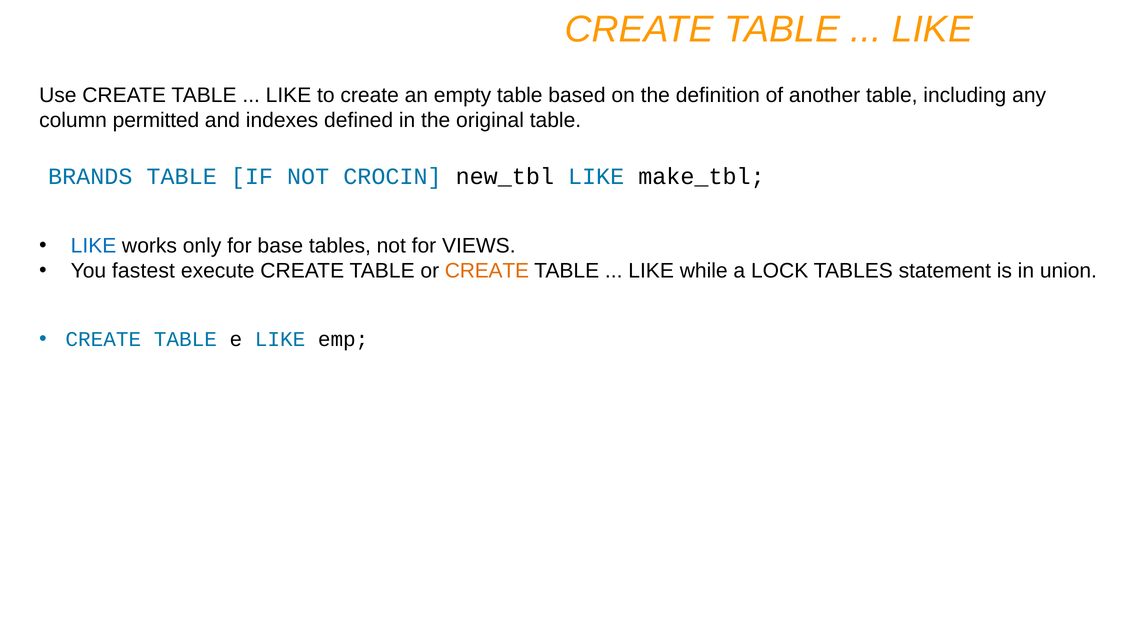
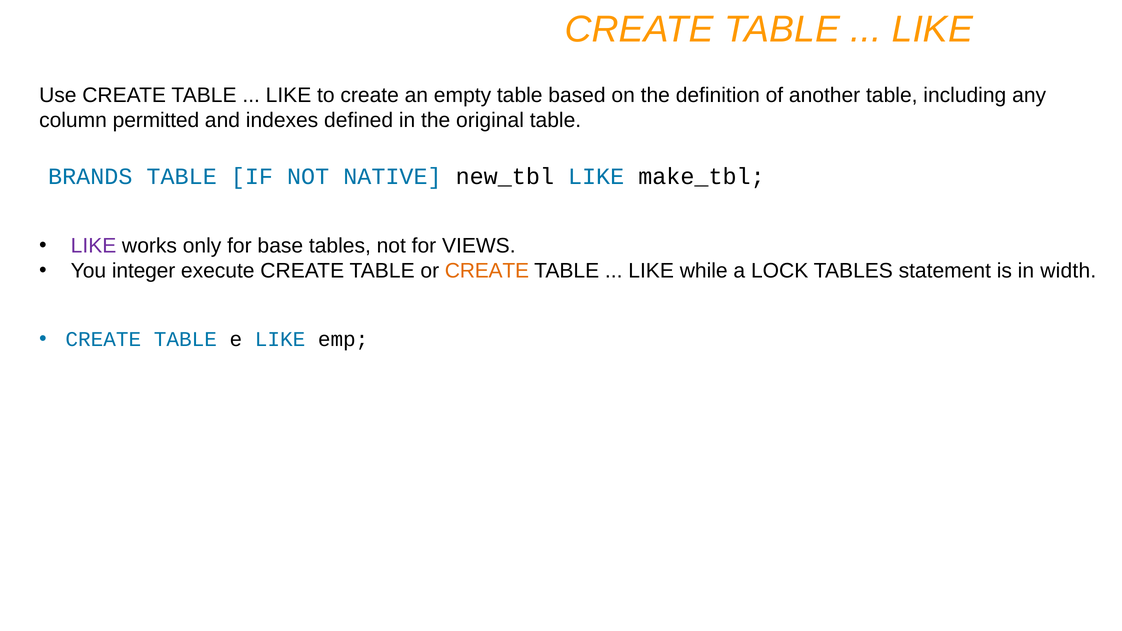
CROCIN: CROCIN -> NATIVE (392, 176)
LIKE colour: blue -> purple (94, 246)
fastest: fastest -> integer (144, 271)
union: union -> width (1068, 271)
